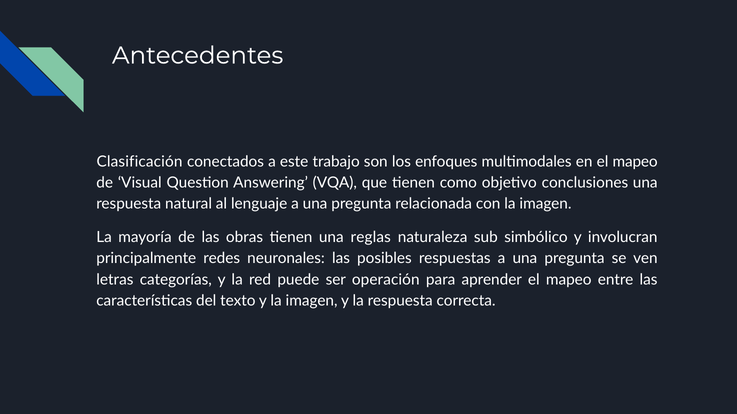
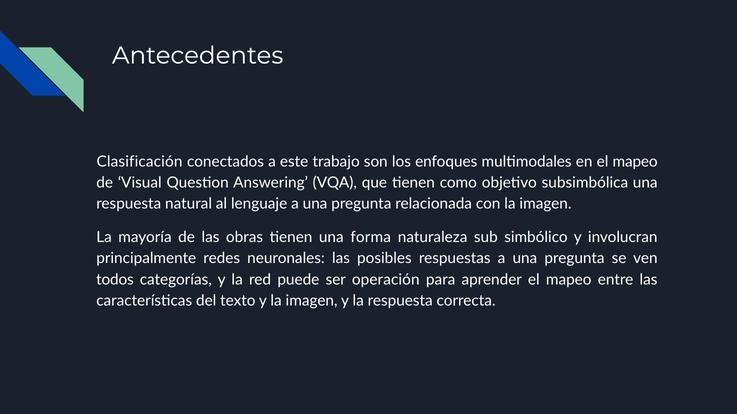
conclusiones: conclusiones -> subsimbólica (585, 183)
reglas: reglas -> forma (371, 238)
letras: letras -> todos (115, 280)
